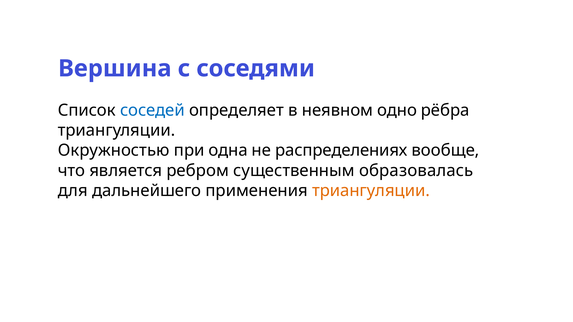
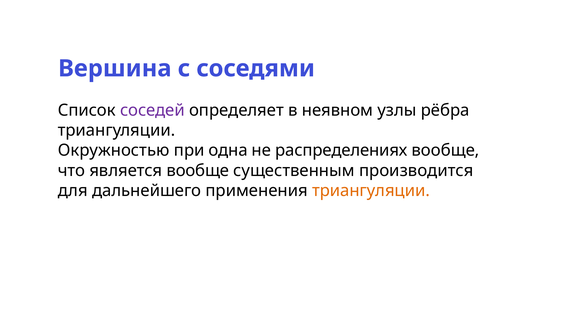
соседей colour: blue -> purple (152, 110)
одно: одно -> узлы (397, 110)
является ребром: ребром -> вообще (198, 171)
образовалась: образовалась -> производится (416, 171)
